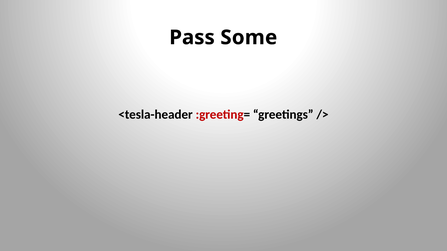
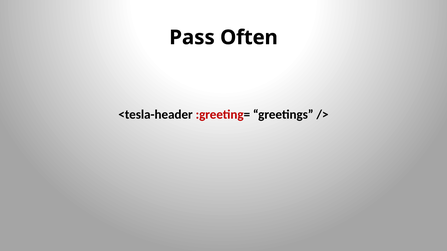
Some: Some -> Often (249, 38)
